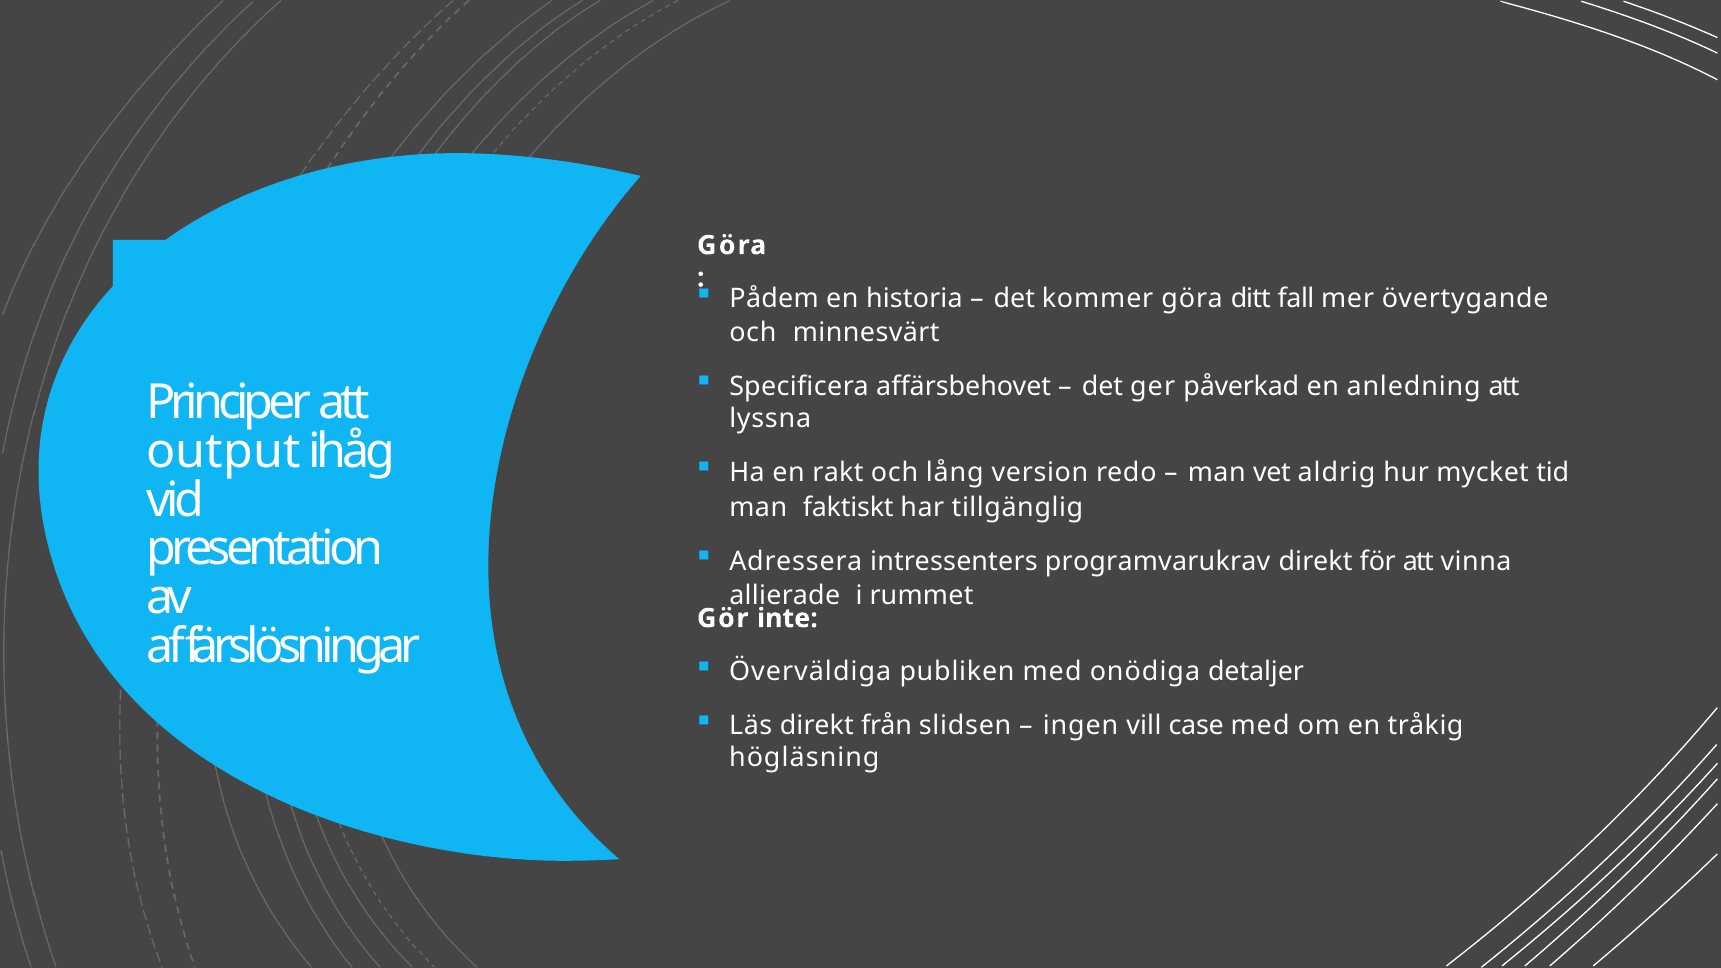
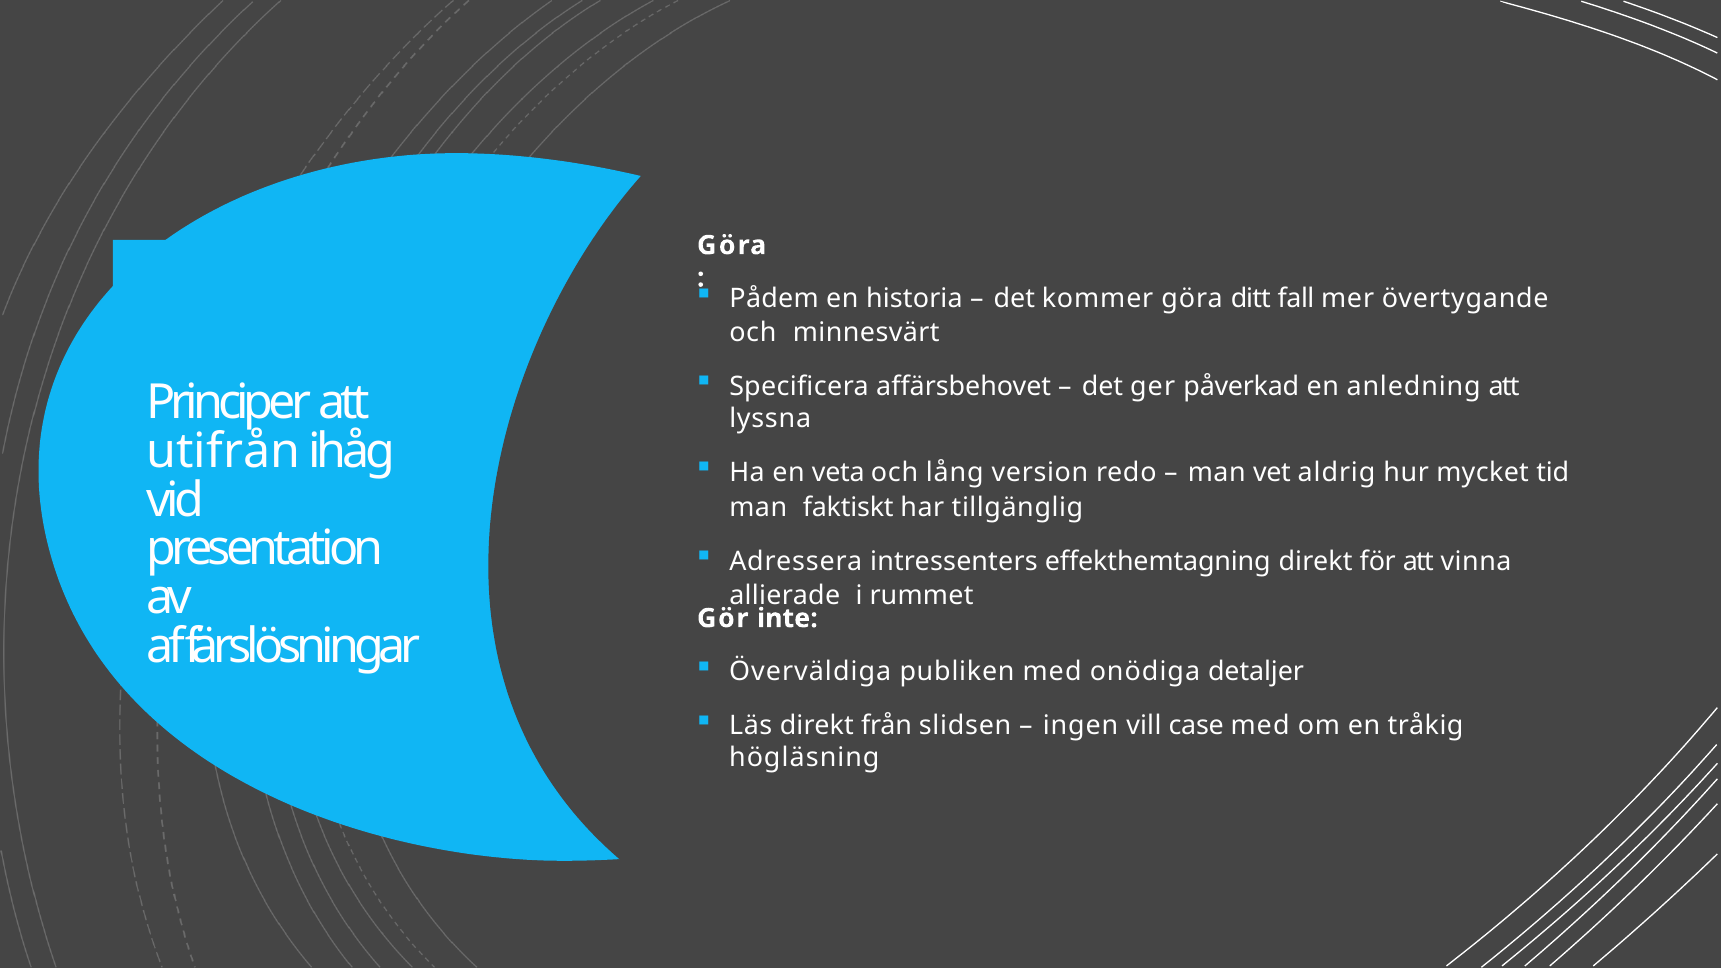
output: output -> utifrån (223, 451)
rakt: rakt -> veta (838, 472)
programvarukrav: programvarukrav -> effekthemtagning (1158, 561)
